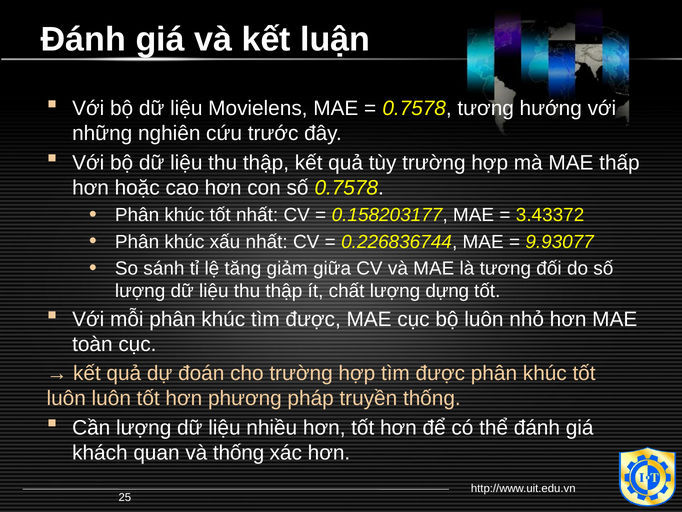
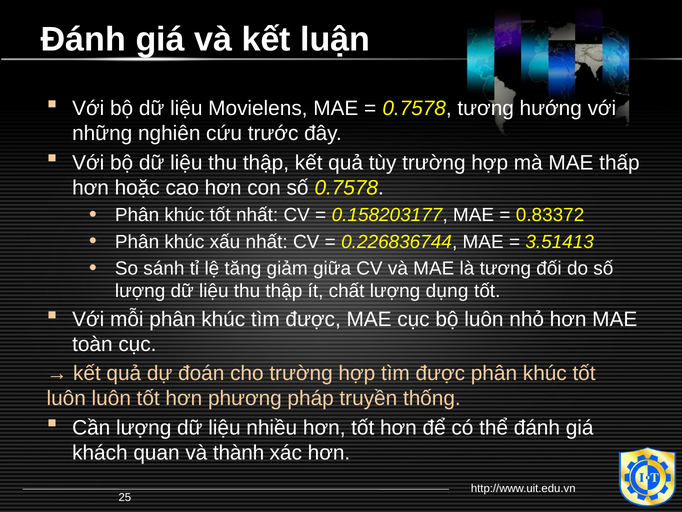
3.43372: 3.43372 -> 0.83372 (550, 215)
9.93077: 9.93077 -> 3.51413 (560, 242)
dựng: dựng -> dụng (447, 291)
và thống: thống -> thành (239, 452)
